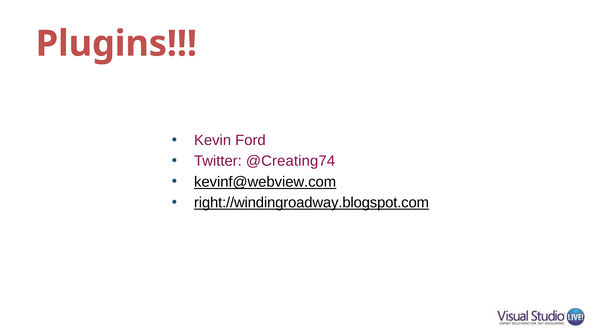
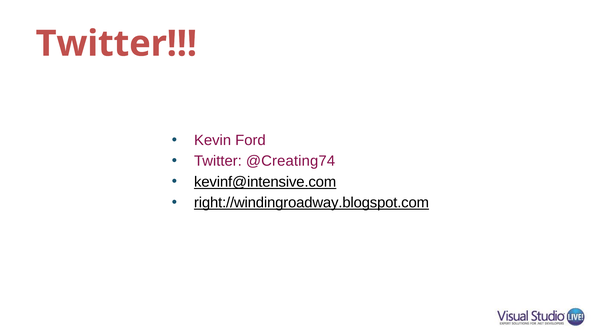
Plugins: Plugins -> Twitter (116, 44)
kevinf@webview.com: kevinf@webview.com -> kevinf@intensive.com (265, 182)
